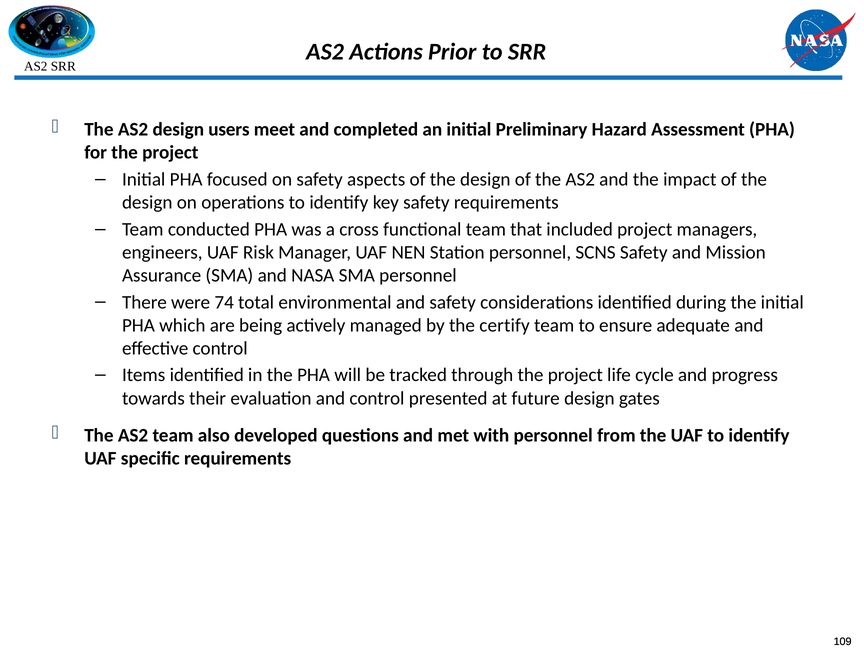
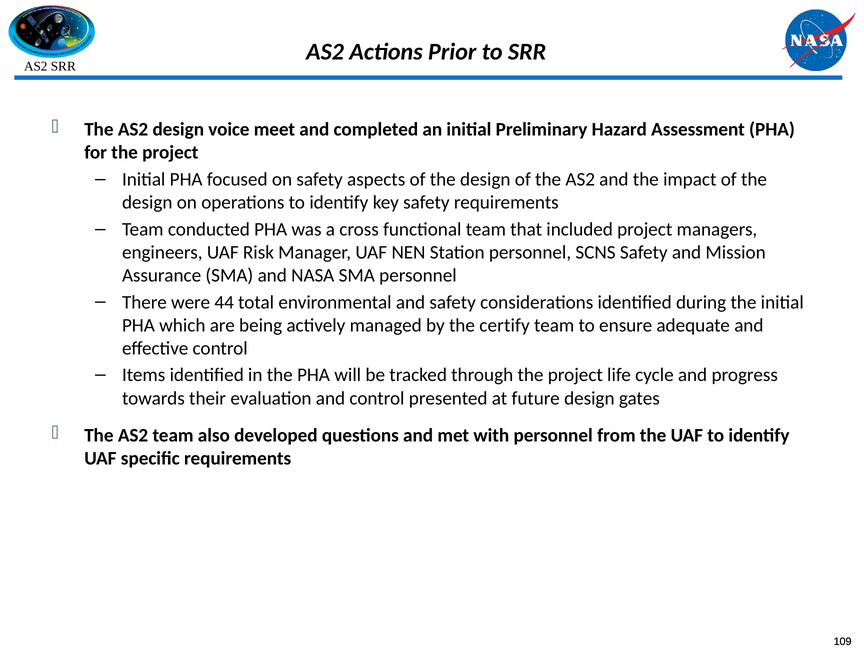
users: users -> voice (229, 129)
74: 74 -> 44 (224, 302)
